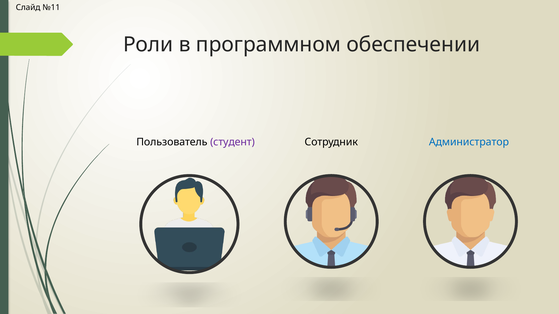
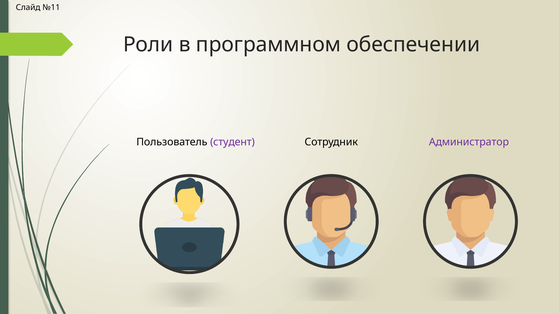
Администратор colour: blue -> purple (469, 142)
